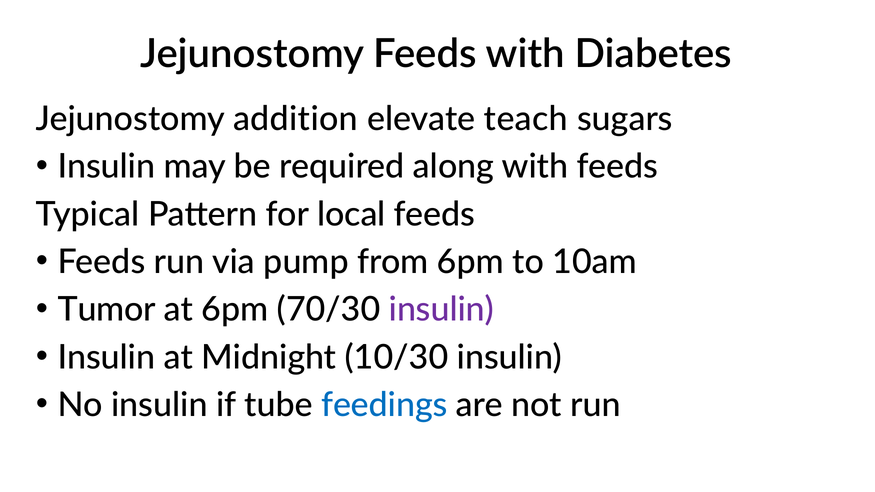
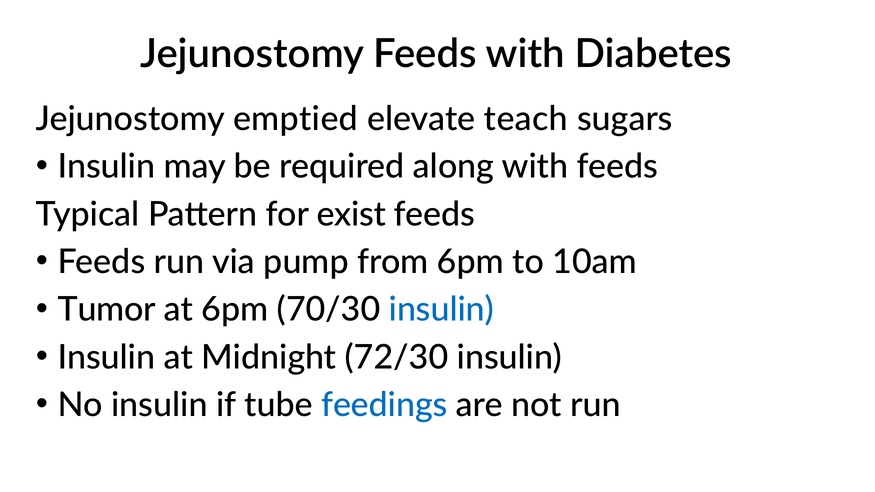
addition: addition -> emptied (296, 119)
local: local -> exist (351, 214)
insulin colour: purple -> blue (441, 310)
10/30: 10/30 -> 72/30 (397, 357)
